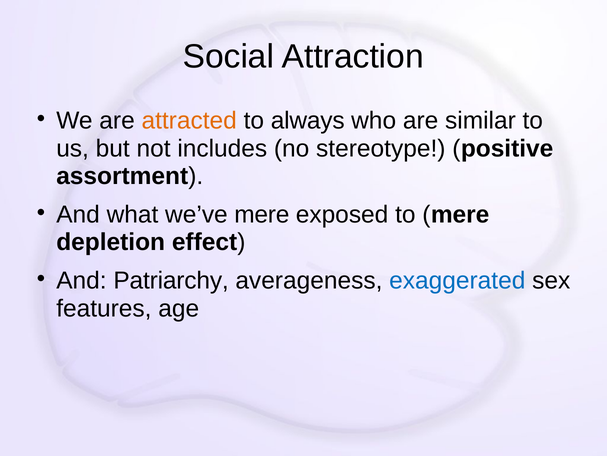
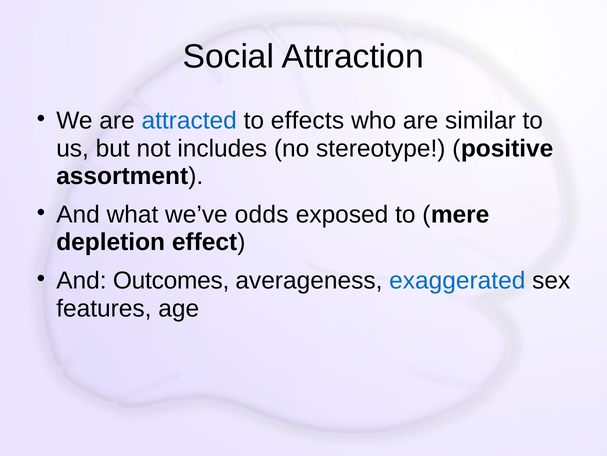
attracted colour: orange -> blue (189, 121)
always: always -> effects (308, 121)
we’ve mere: mere -> odds (262, 214)
Patriarchy: Patriarchy -> Outcomes (171, 281)
